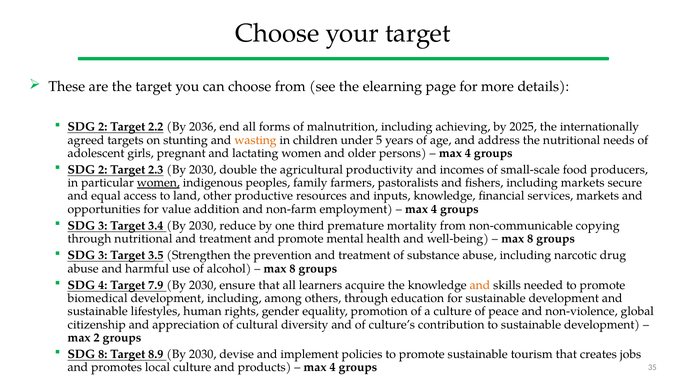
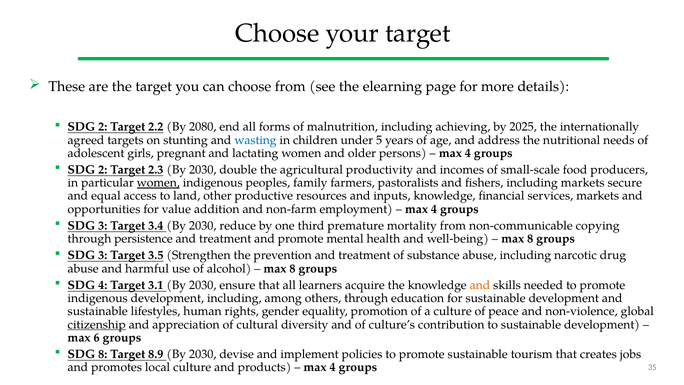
2036: 2036 -> 2080 (203, 127)
wasting colour: orange -> blue (255, 140)
through nutritional: nutritional -> persistence (143, 239)
7.9: 7.9 -> 3.1 (156, 285)
biomedical: biomedical -> indigenous (98, 298)
citizenship underline: none -> present (97, 324)
max 2: 2 -> 6 (97, 337)
